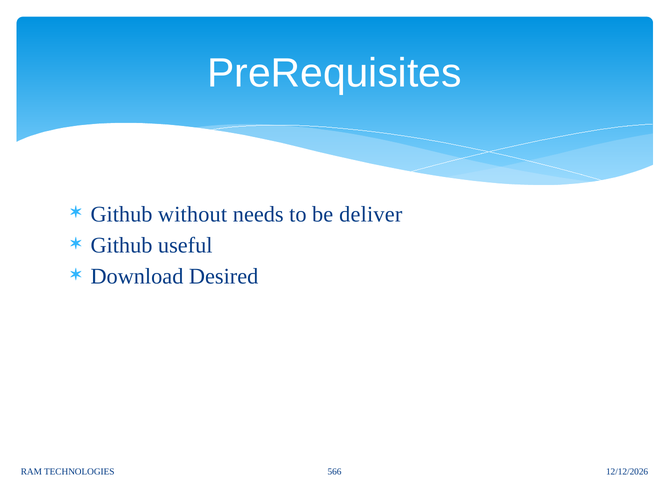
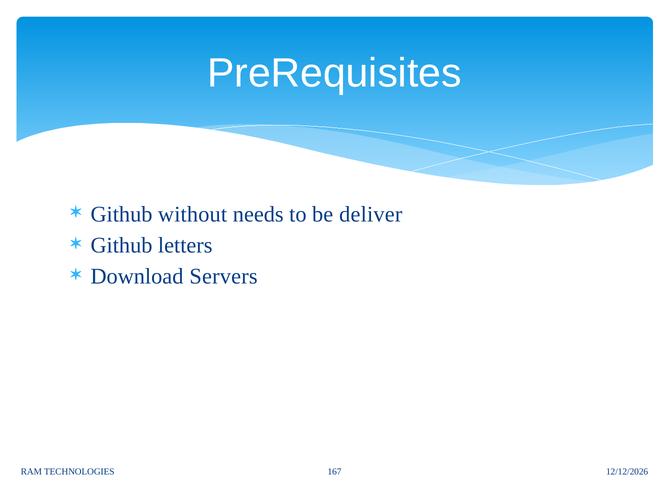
useful: useful -> letters (185, 245)
Desired: Desired -> Servers (224, 276)
566: 566 -> 167 (335, 471)
